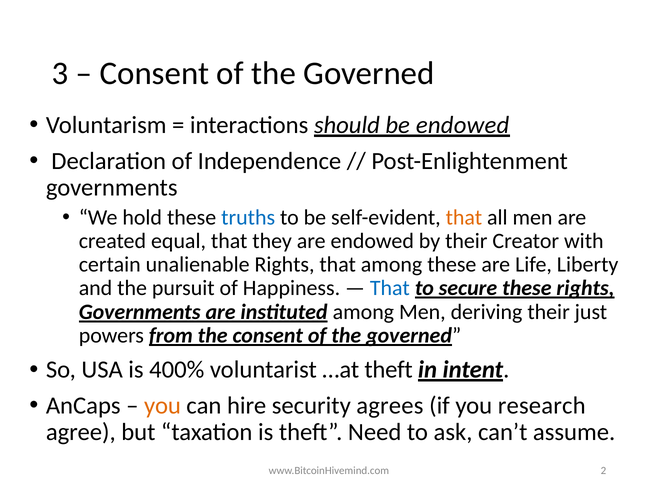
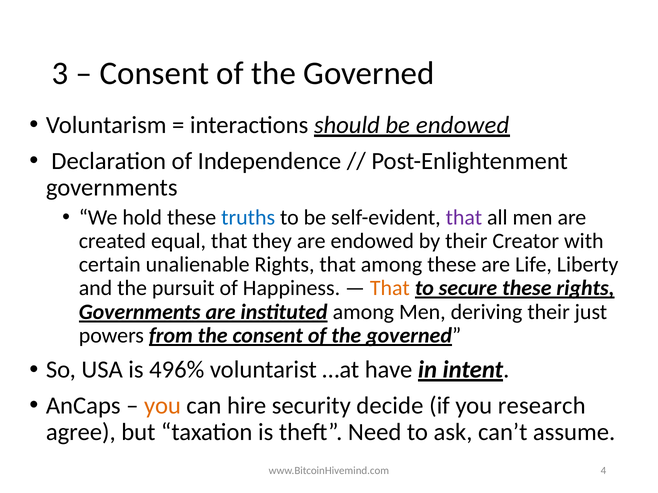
that colour: orange -> purple (464, 218)
That colour: blue -> orange (390, 289)
400%: 400% -> 496% (177, 370)
…at theft: theft -> have (389, 370)
agrees: agrees -> decide (390, 406)
2: 2 -> 4 (603, 471)
